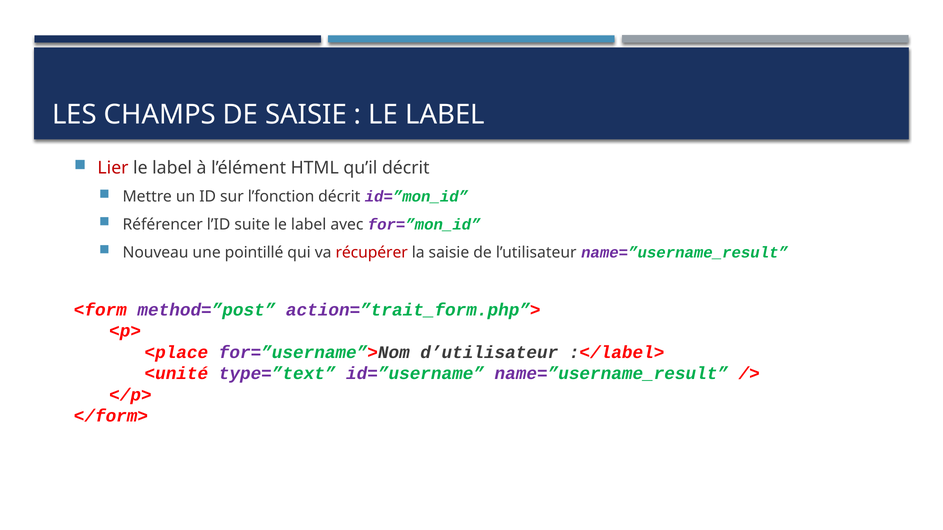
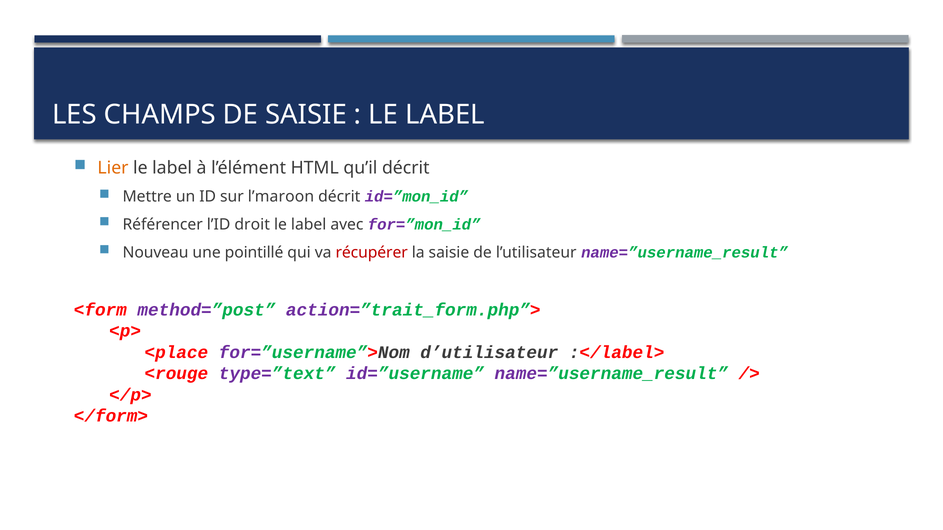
Lier colour: red -> orange (113, 168)
l’fonction: l’fonction -> l’maroon (281, 197)
suite: suite -> droit (252, 225)
<unité: <unité -> <rouge (176, 374)
